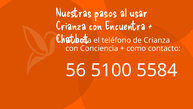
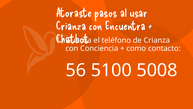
Nuestras: Nuestras -> Atoraste (74, 13)
5584: 5584 -> 5008 (157, 70)
